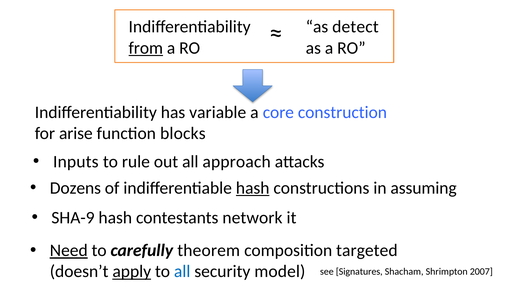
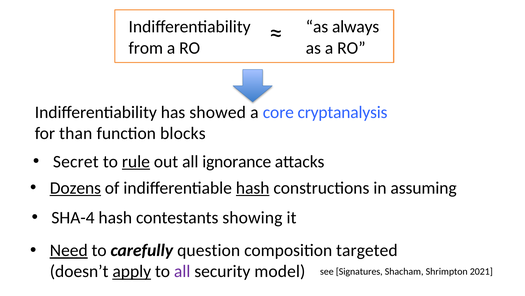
detect: detect -> always (356, 27)
from underline: present -> none (146, 48)
variable: variable -> showed (218, 112)
construction: construction -> cryptanalysis (342, 112)
arise: arise -> than (76, 133)
Inputs: Inputs -> Secret (76, 161)
rule underline: none -> present (136, 161)
approach: approach -> ignorance (237, 161)
Dozens underline: none -> present (75, 188)
SHA-9: SHA-9 -> SHA-4 (73, 217)
network: network -> showing (252, 217)
theorem: theorem -> question (209, 250)
all colour: blue -> purple (182, 271)
2007: 2007 -> 2021 (481, 271)
